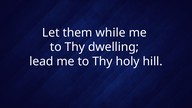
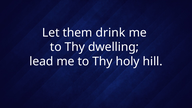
while: while -> drink (110, 33)
